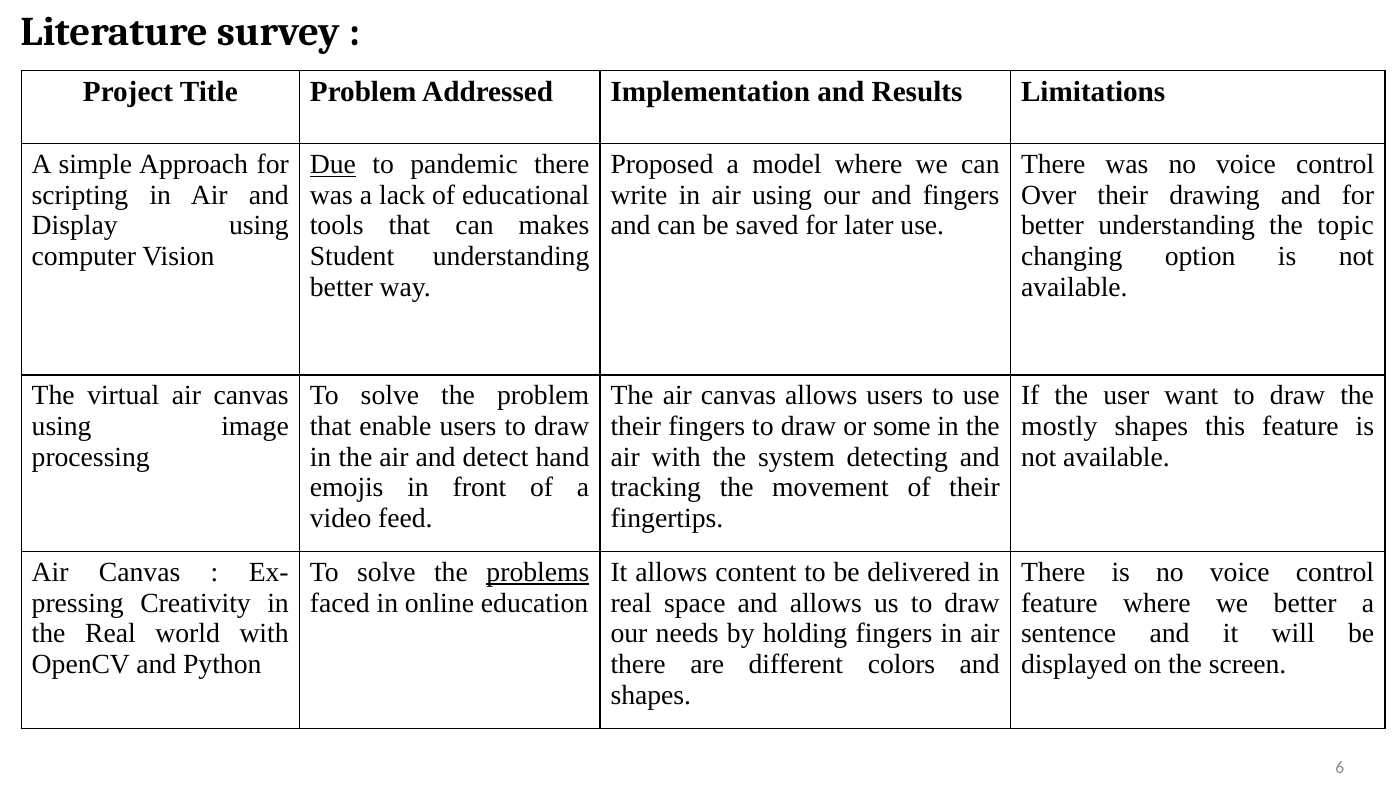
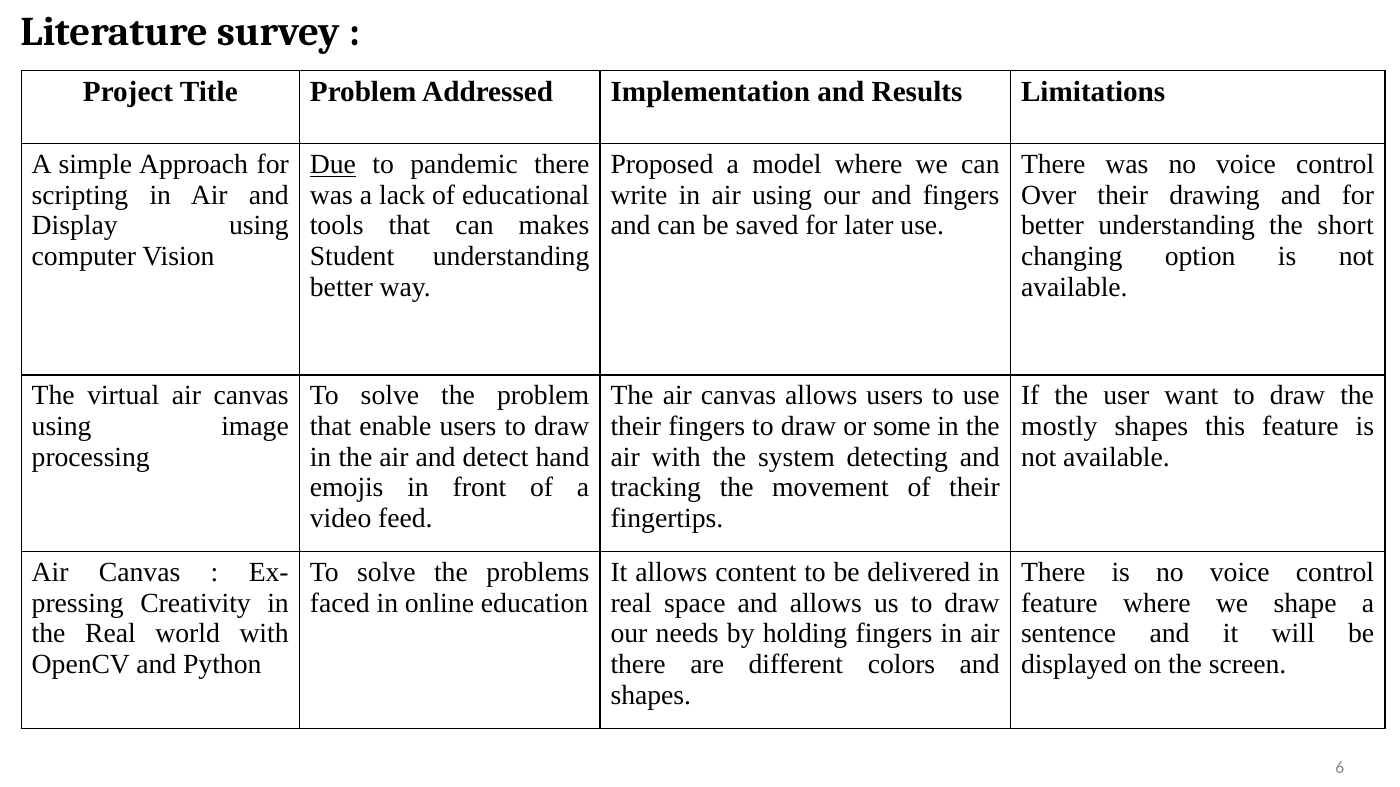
topic: topic -> short (1346, 226)
problems underline: present -> none (538, 573)
we better: better -> shape (1305, 603)
